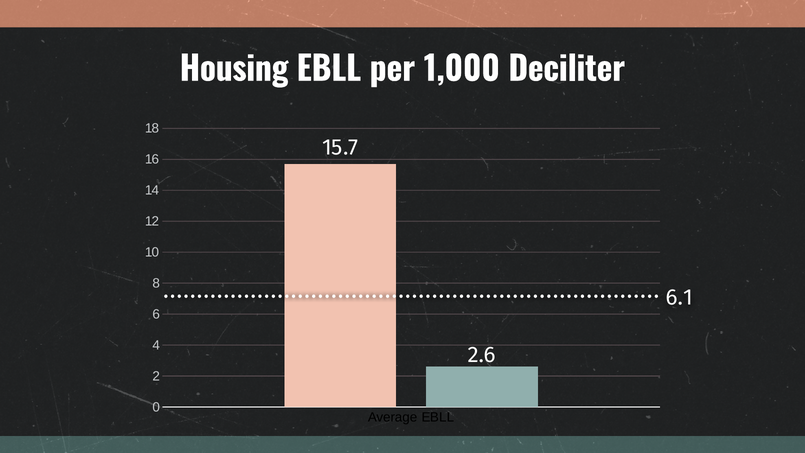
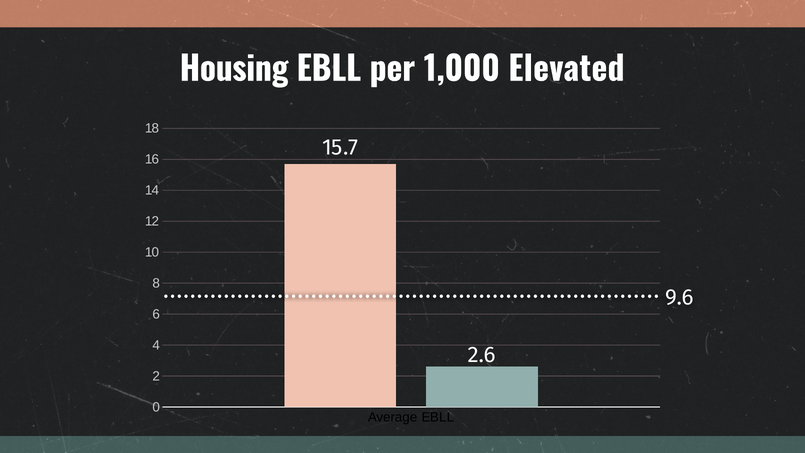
Deciliter: Deciliter -> Elevated (566, 70)
6.1: 6.1 -> 9.6 (679, 297)
